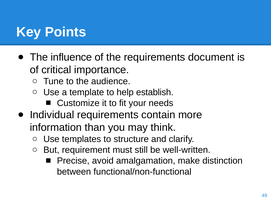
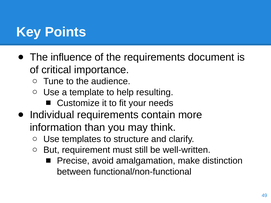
establish: establish -> resulting (155, 92)
